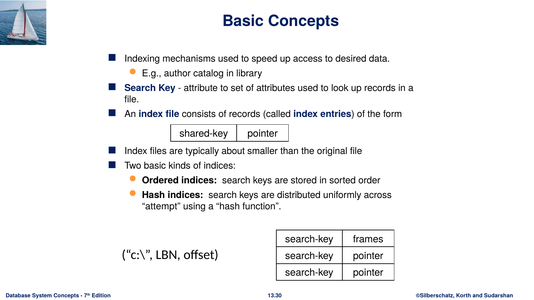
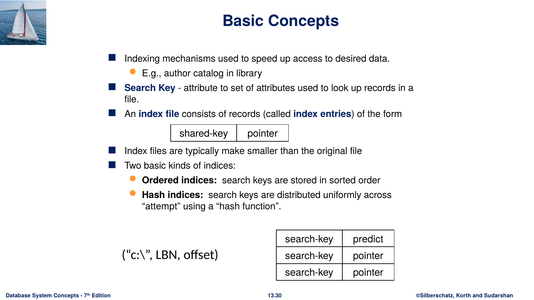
about: about -> make (233, 151)
frames: frames -> predict (368, 239)
